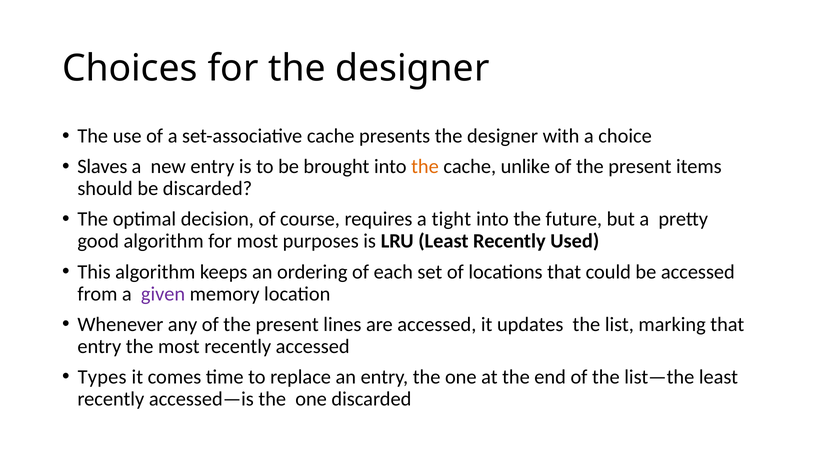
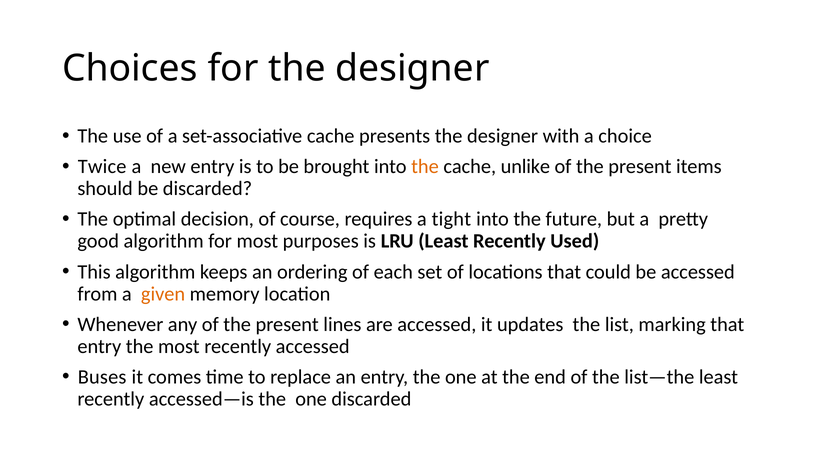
Slaves: Slaves -> Twice (102, 166)
given colour: purple -> orange (163, 293)
Types: Types -> Buses (102, 376)
